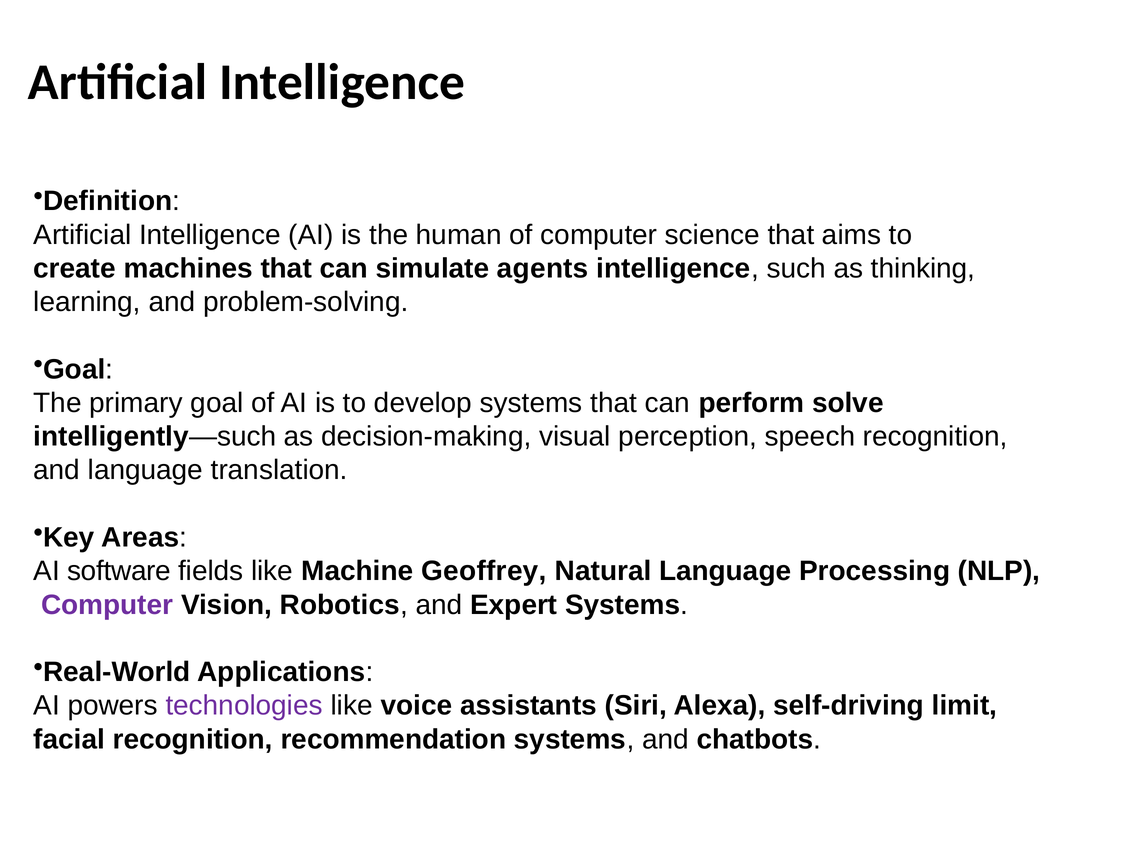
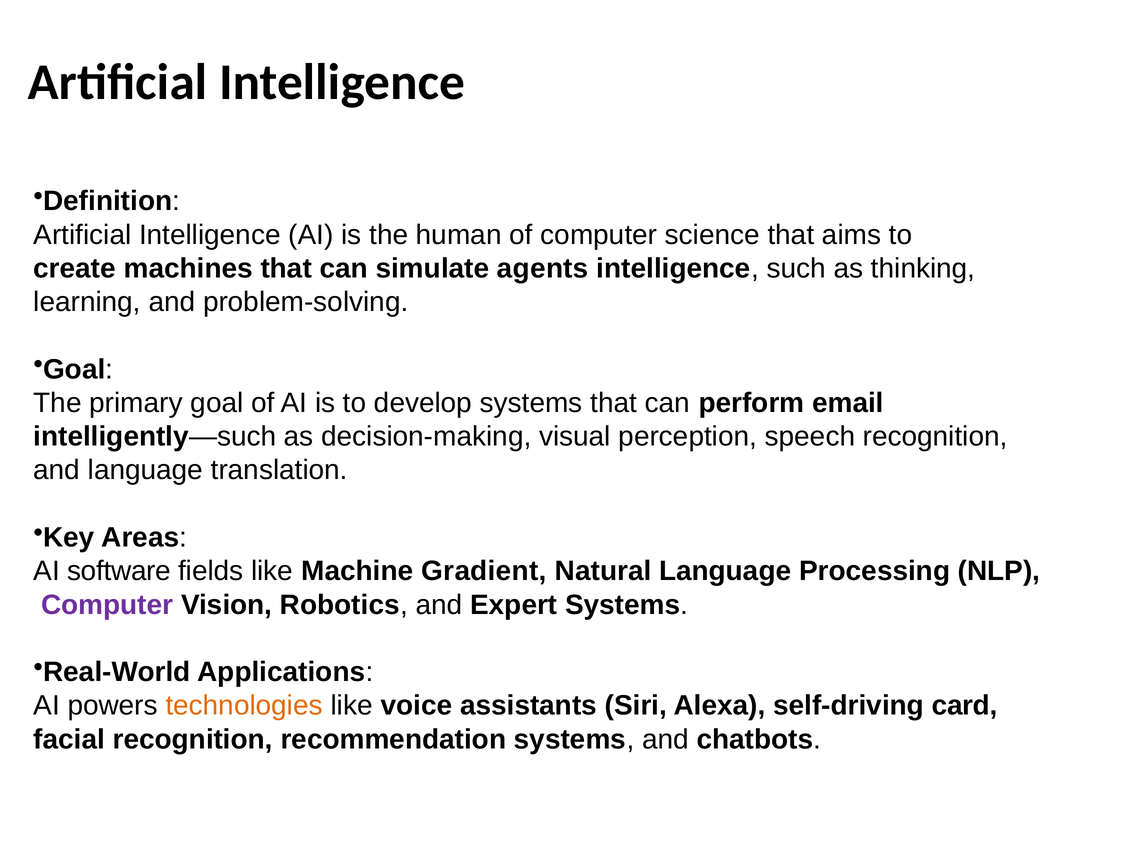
solve: solve -> email (848, 403)
Geoffrey: Geoffrey -> Gradient (484, 571)
technologies colour: purple -> orange (244, 705)
limit: limit -> card (965, 705)
